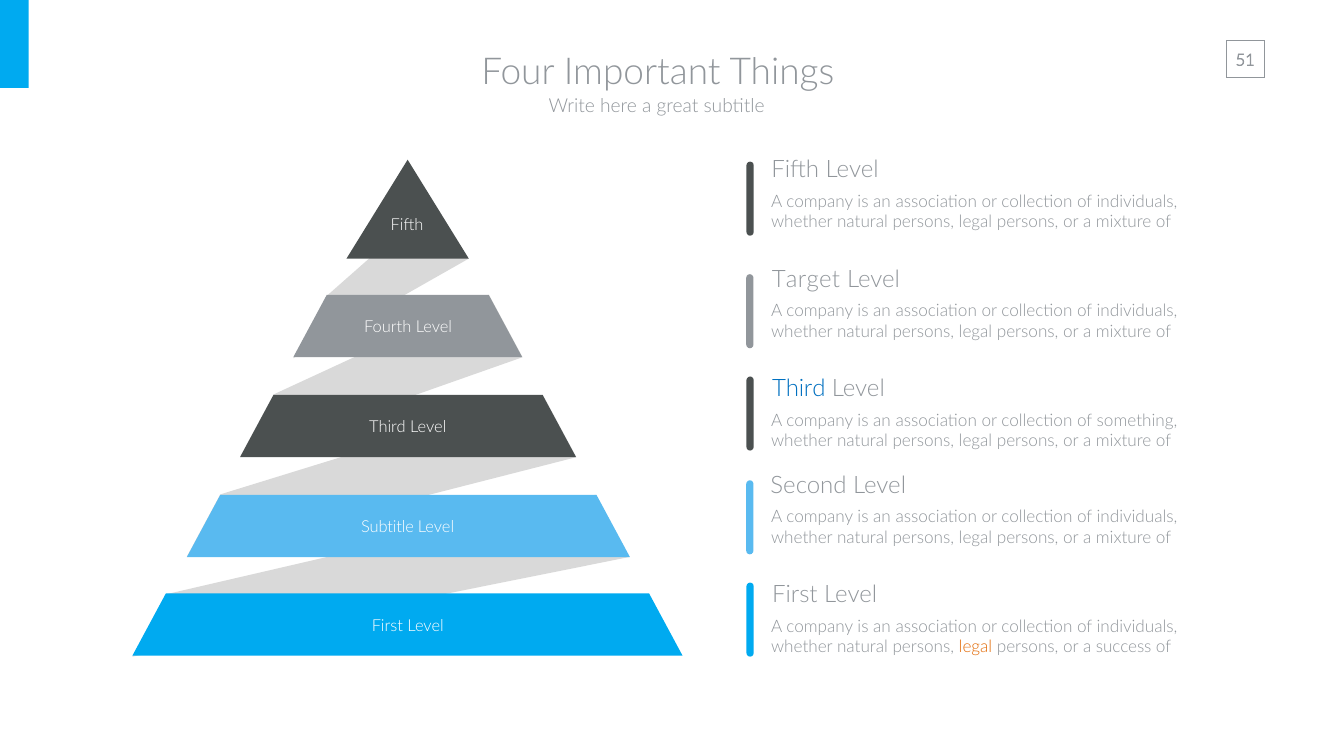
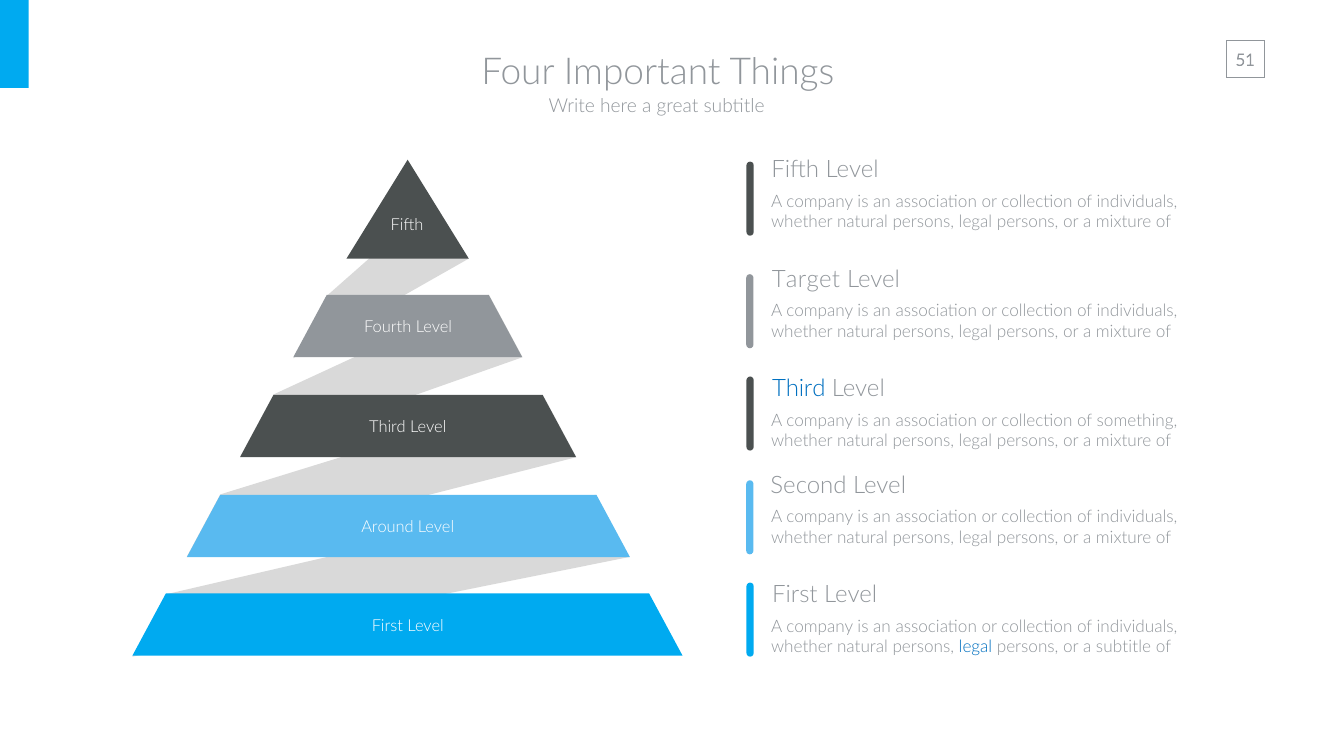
Subtitle: Subtitle -> Around (387, 527)
legal colour: orange -> blue (975, 647)
a success: success -> subtitle (1124, 647)
